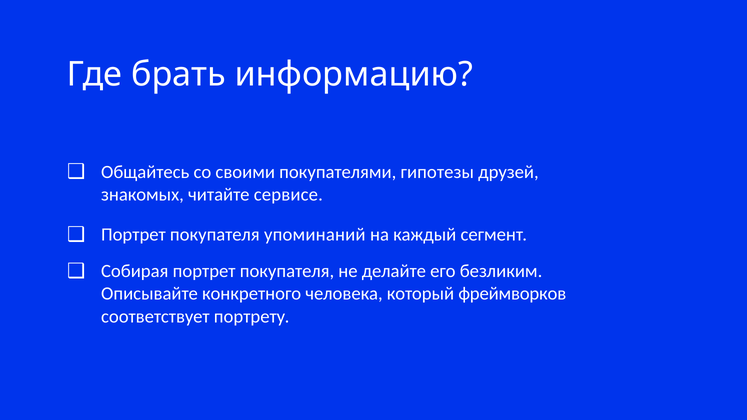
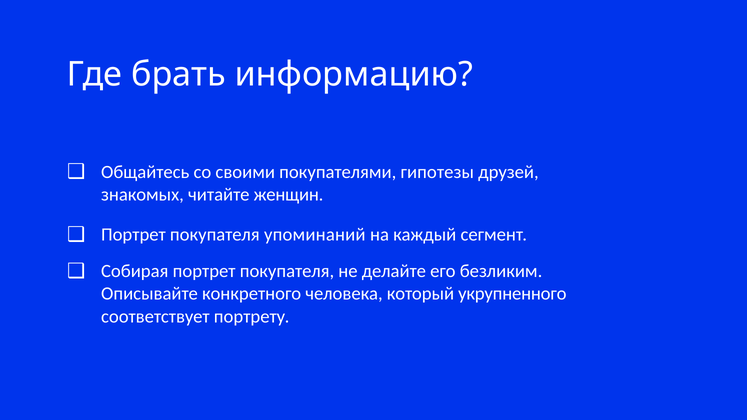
сервисе: сервисе -> женщин (289, 195)
фреймворков: фреймворков -> укрупненного (512, 294)
